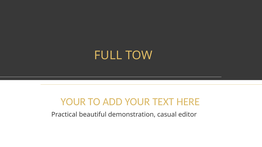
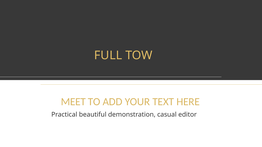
YOUR: YOUR -> MEET (73, 102)
